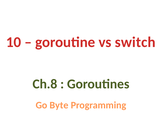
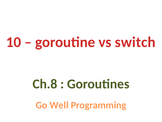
Byte: Byte -> Well (59, 105)
